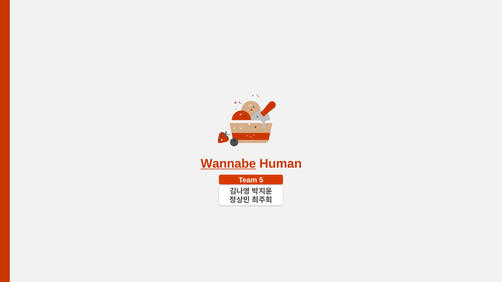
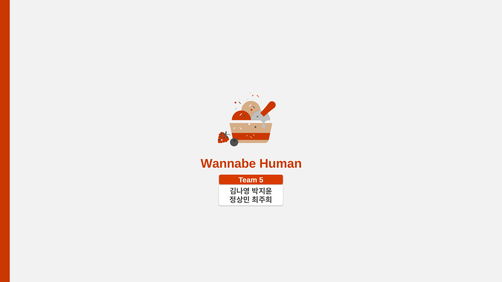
Wannabe underline: present -> none (228, 164)
